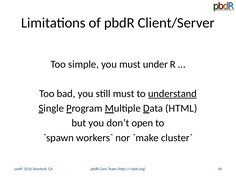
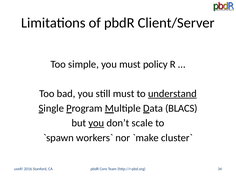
under: under -> policy (155, 64)
HTML: HTML -> BLACS (181, 108)
you underline: none -> present (96, 123)
open: open -> scale (142, 123)
